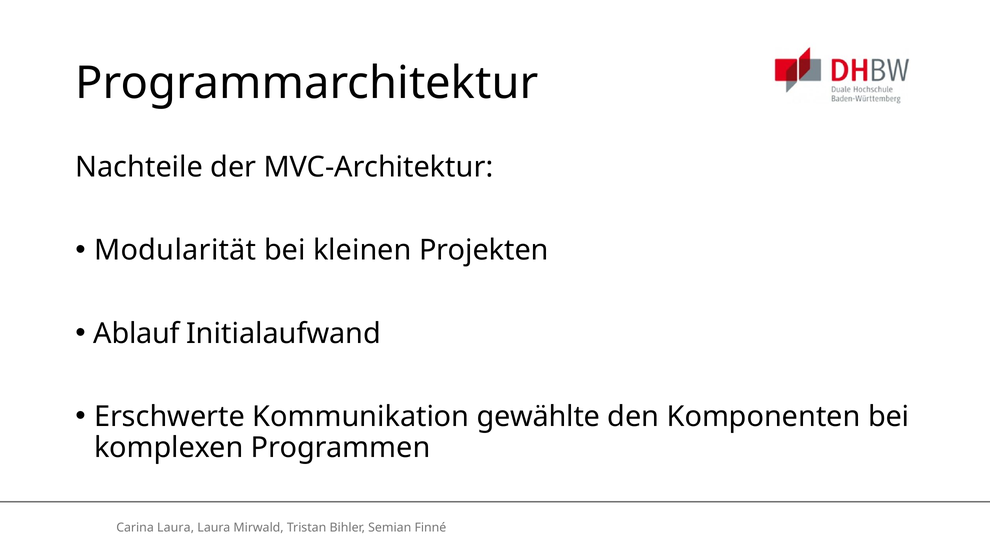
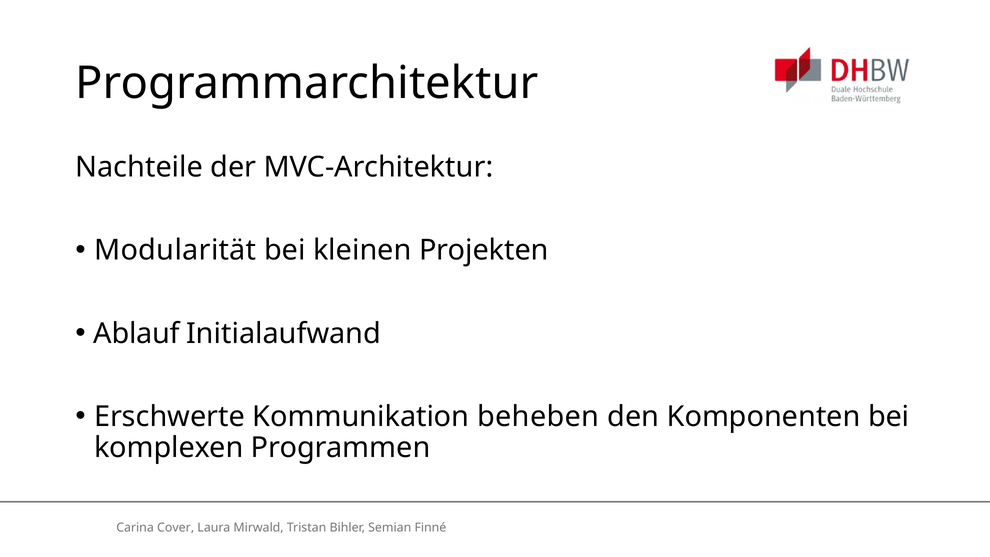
gewählte: gewählte -> beheben (538, 416)
Carina Laura: Laura -> Cover (176, 528)
